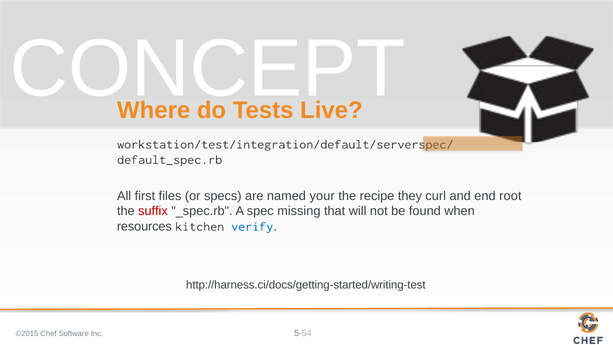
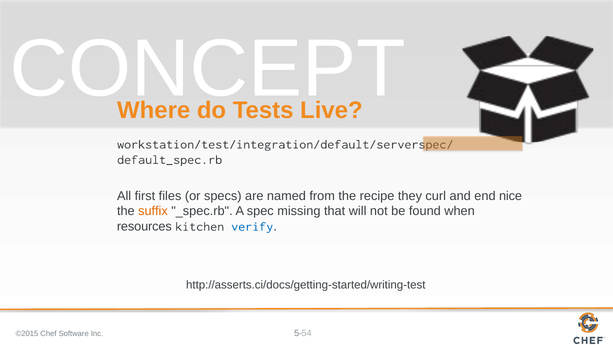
your: your -> from (322, 196)
root: root -> nice (511, 196)
suffix colour: red -> orange (153, 211)
http://harness.ci/docs/getting-started/writing-test: http://harness.ci/docs/getting-started/writing-test -> http://asserts.ci/docs/getting-started/writing-test (306, 285)
